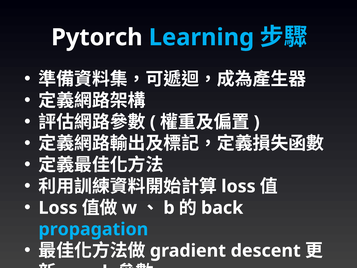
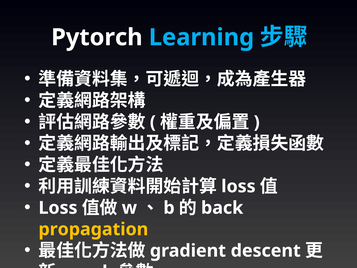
propagation colour: light blue -> yellow (93, 229)
